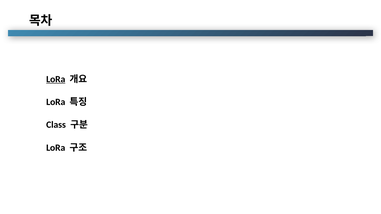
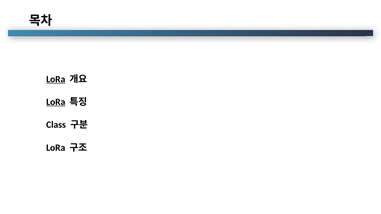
LoRa underline: none -> present (56, 102)
